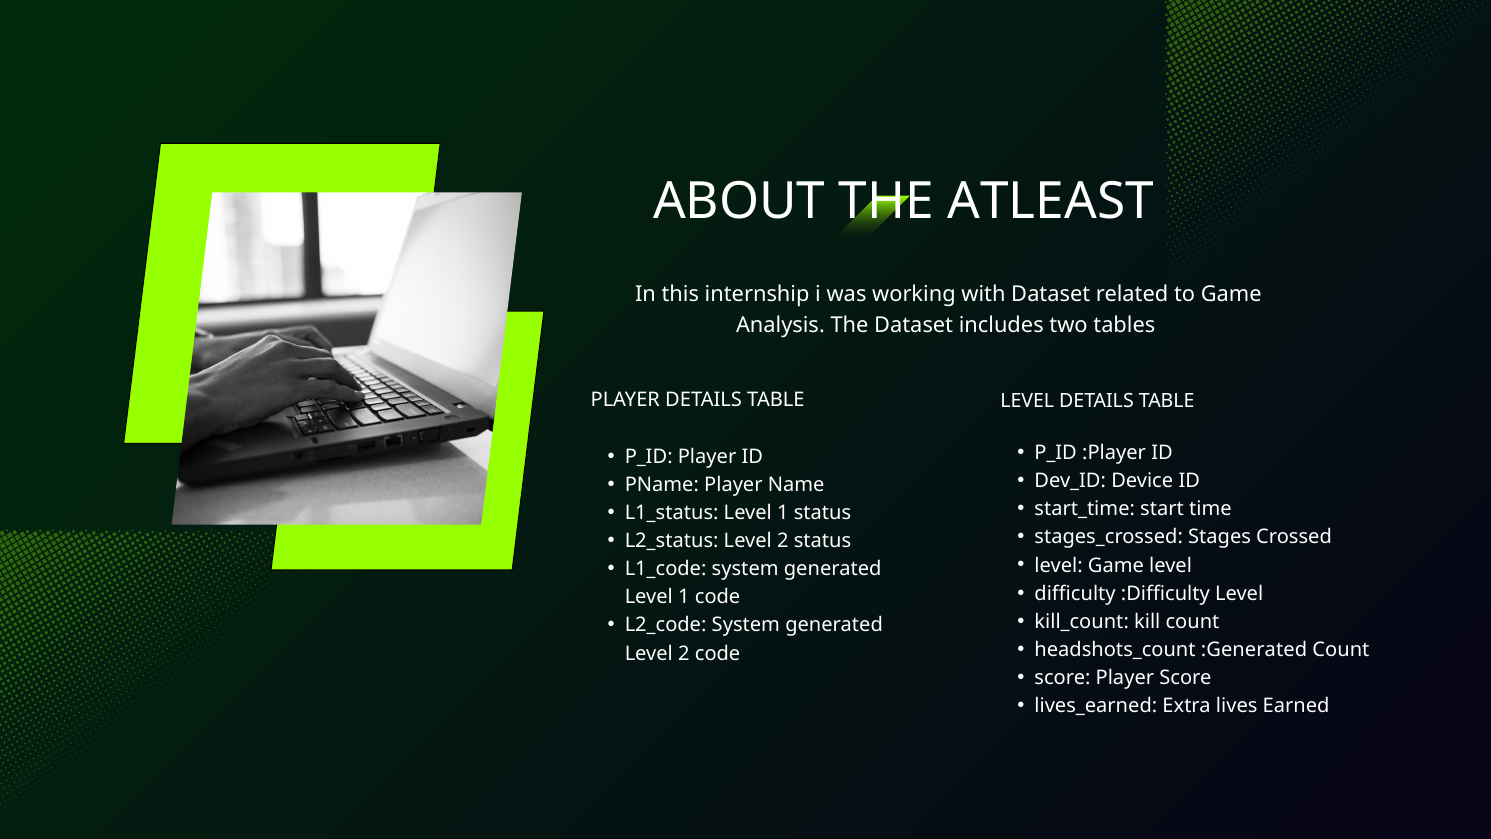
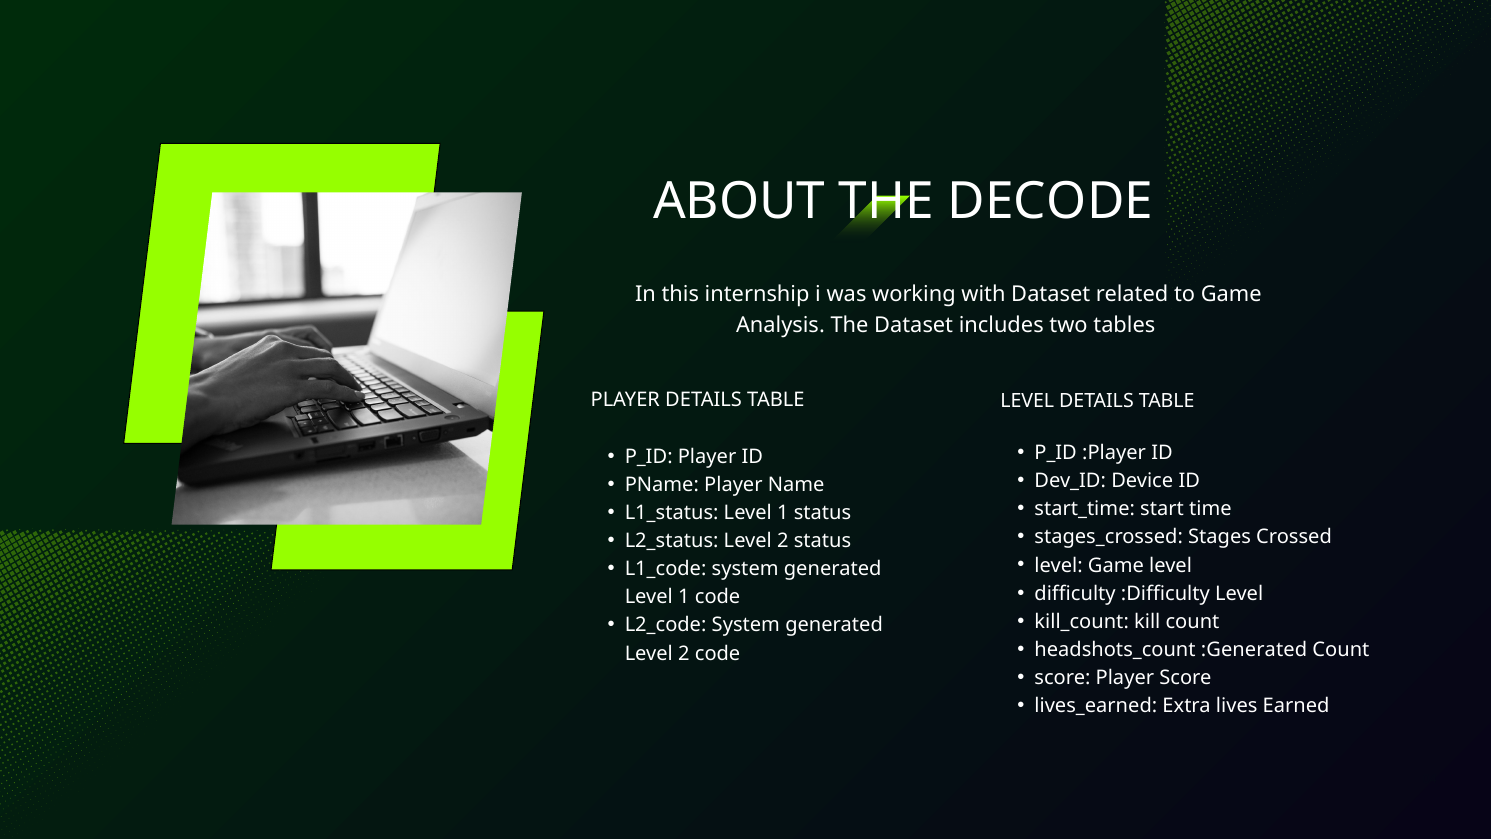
ATLEAST: ATLEAST -> DECODE (1050, 202)
